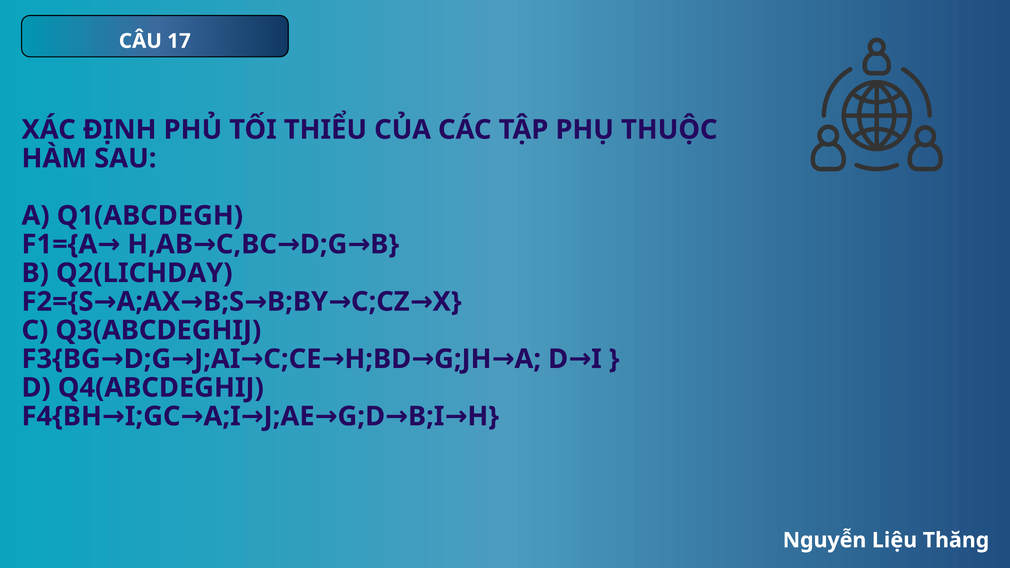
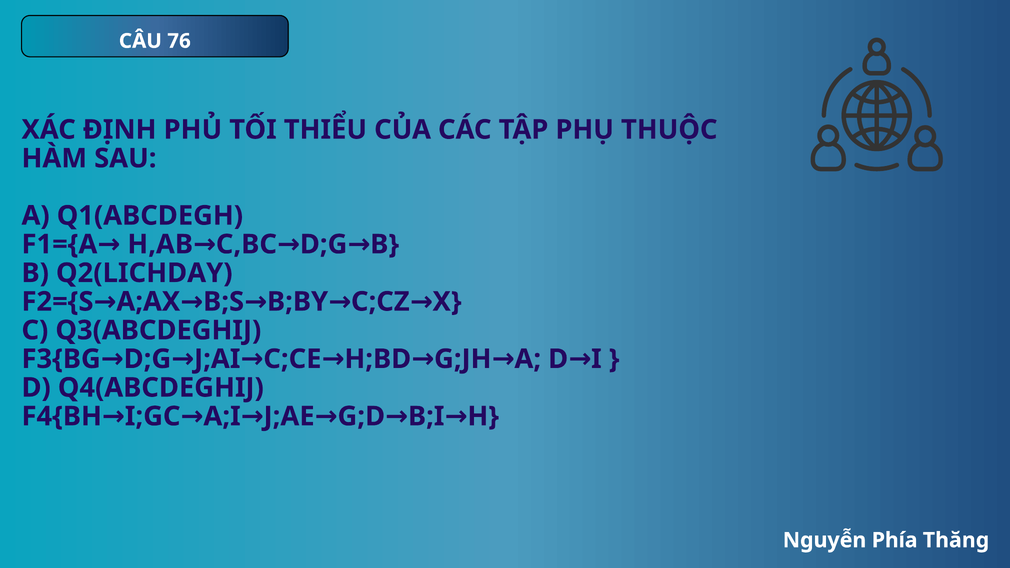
17: 17 -> 76 (179, 41)
Liệu: Liệu -> Phía (895, 540)
